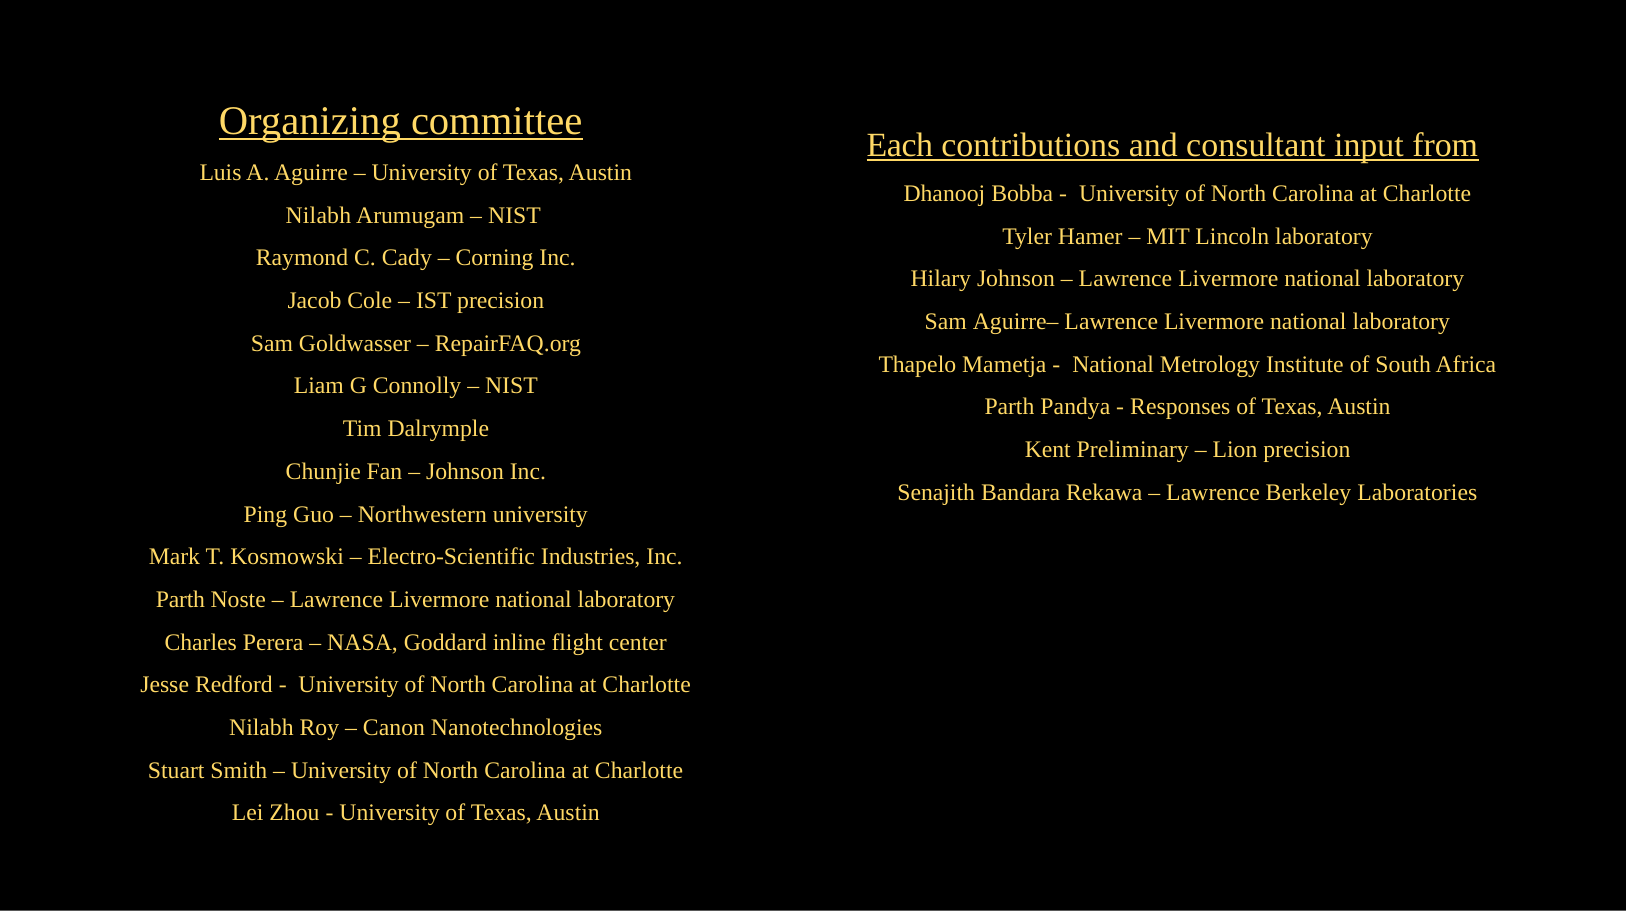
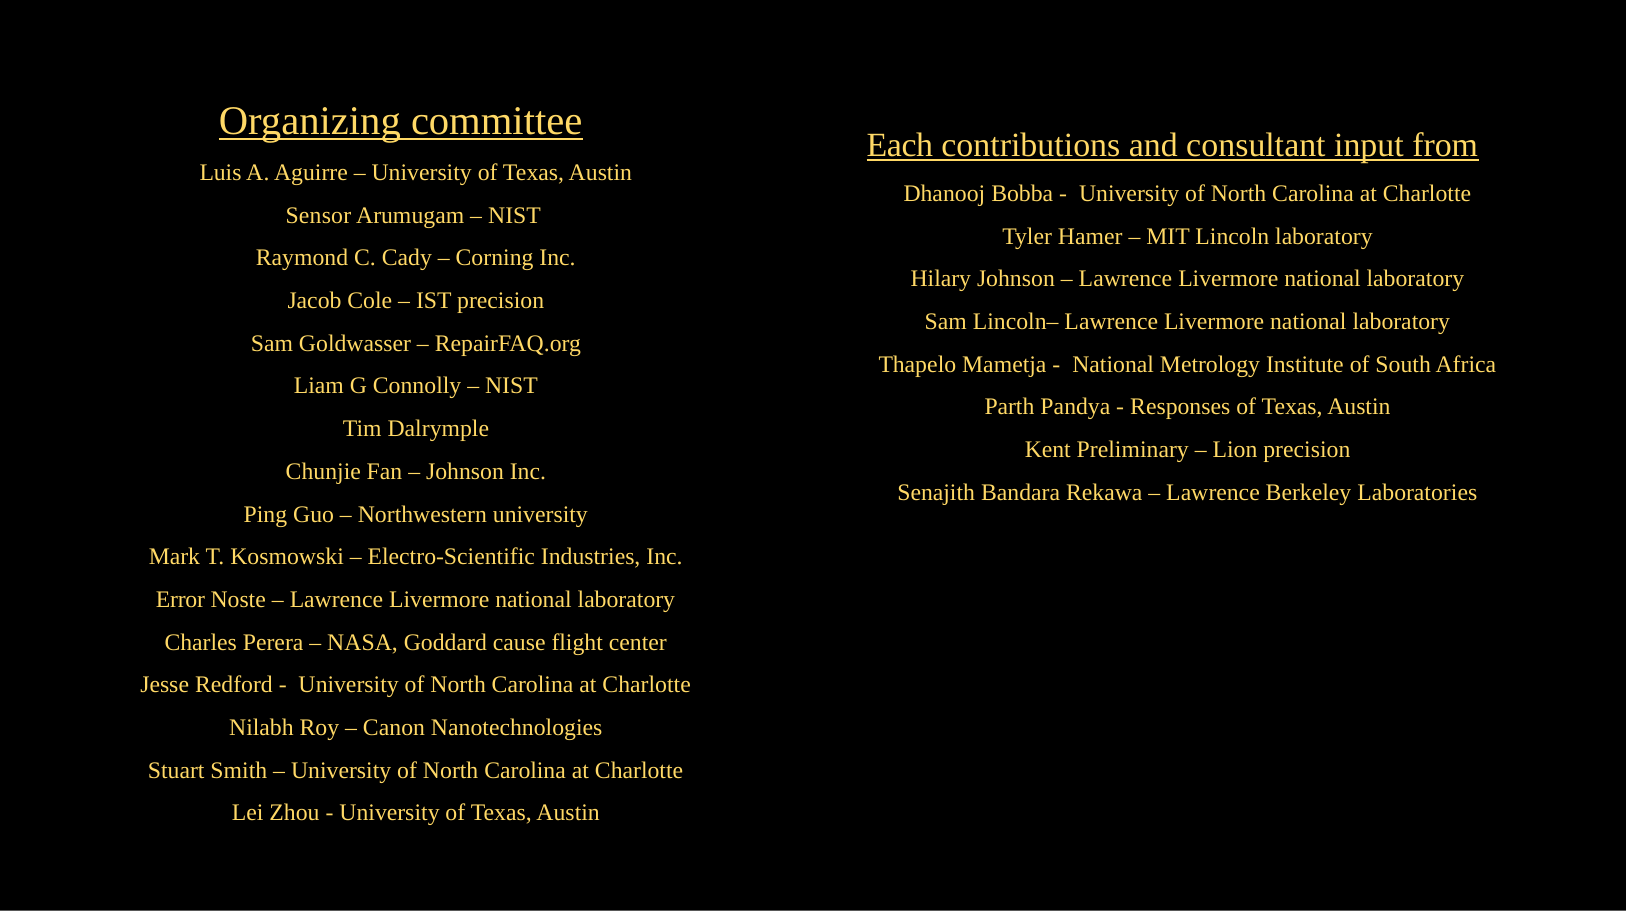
Nilabh: Nilabh -> Sensor (318, 215)
Aguirre–: Aguirre– -> Lincoln– (1016, 322)
Parth: Parth -> Error (180, 599)
inline: inline -> cause (519, 642)
